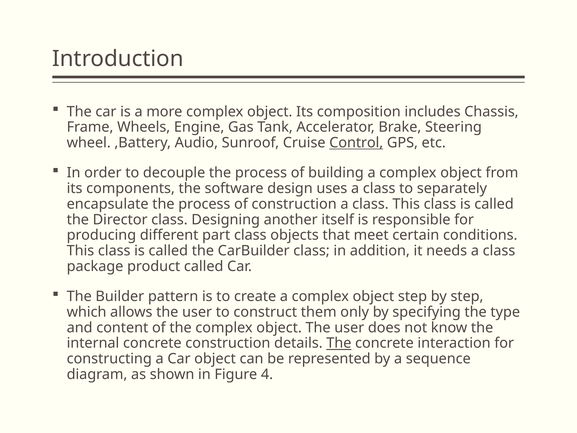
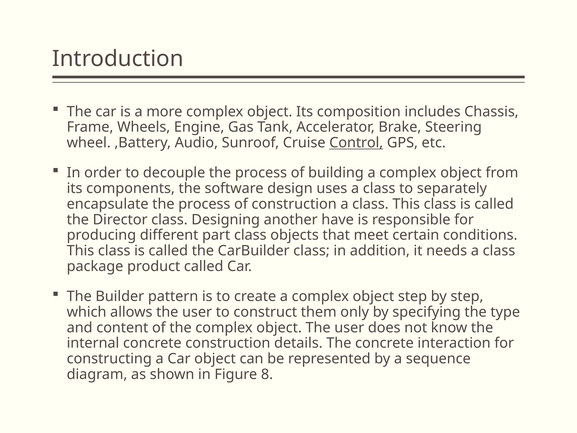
itself: itself -> have (338, 219)
The underline: present -> none (339, 343)
4: 4 -> 8 (267, 374)
